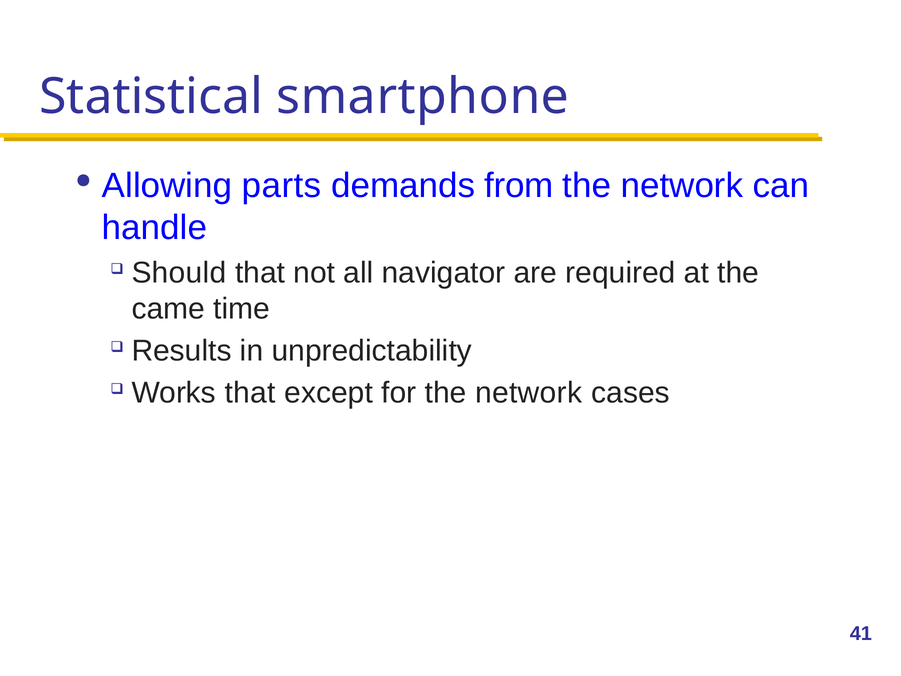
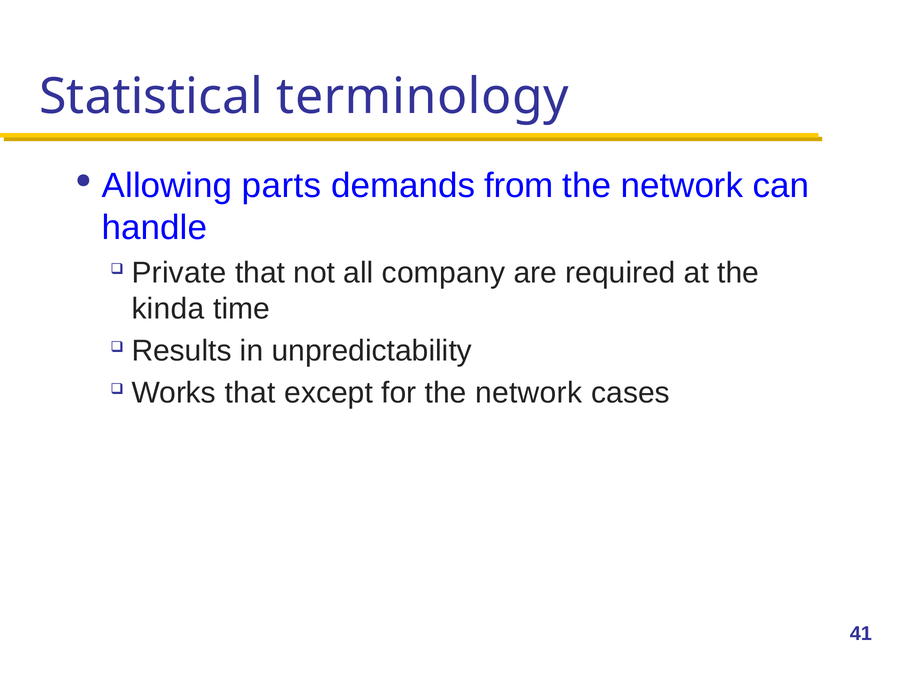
smartphone: smartphone -> terminology (423, 97)
Should: Should -> Private (179, 272)
navigator: navigator -> company (443, 272)
came: came -> kinda (168, 309)
